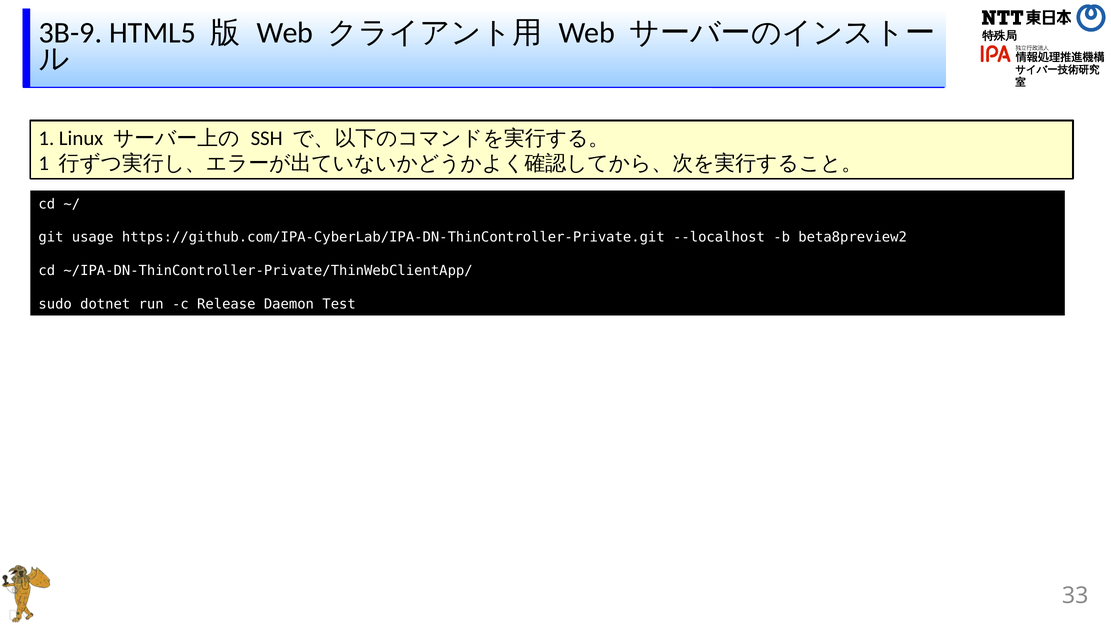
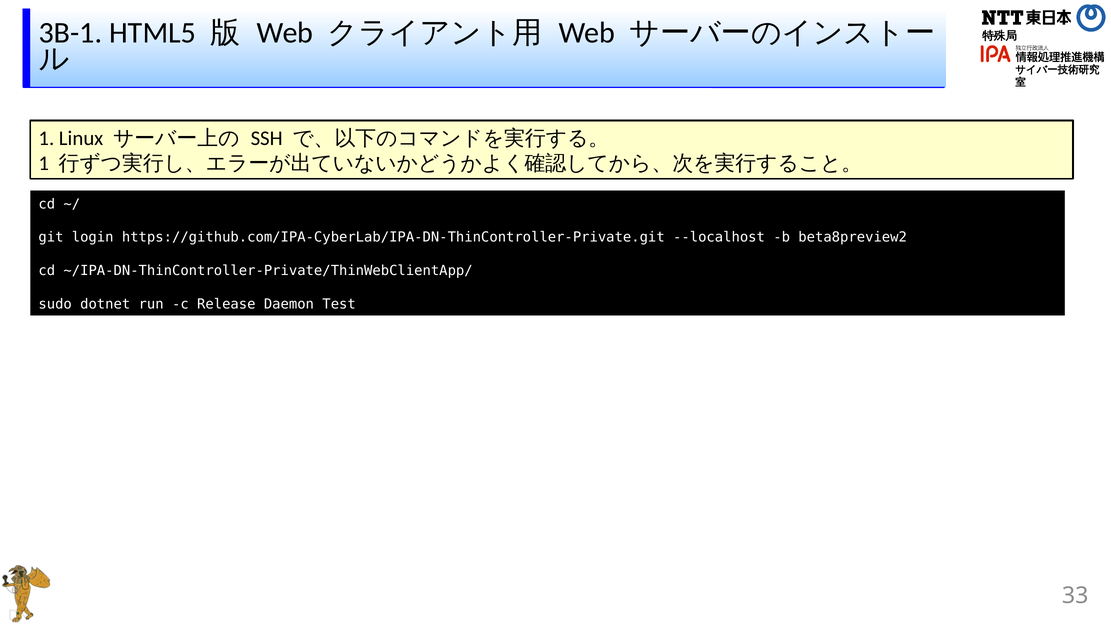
3B-9: 3B-9 -> 3B-1 (70, 33)
usage: usage -> login (93, 237)
